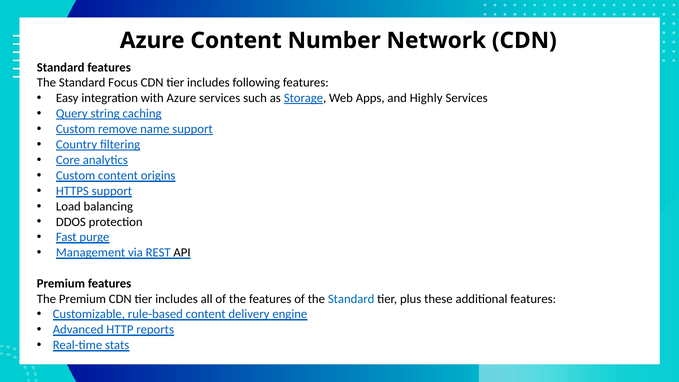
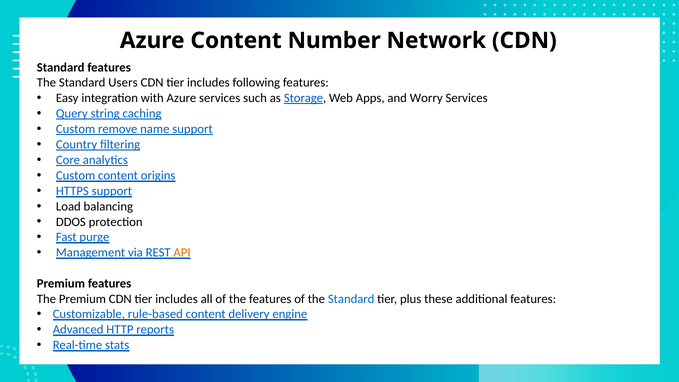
Focus: Focus -> Users (123, 83)
Highly: Highly -> Worry (426, 98)
API colour: black -> orange (182, 253)
